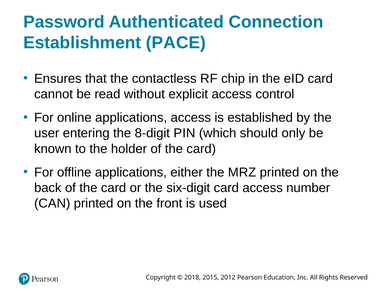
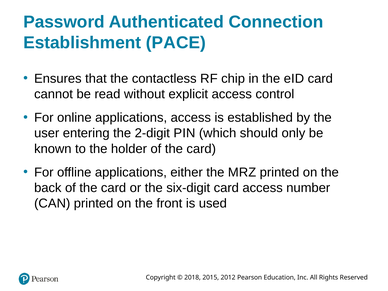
8-digit: 8-digit -> 2-digit (152, 133)
